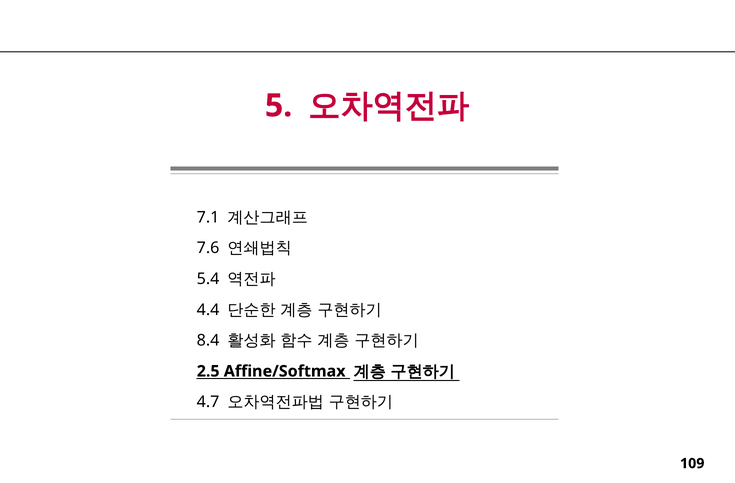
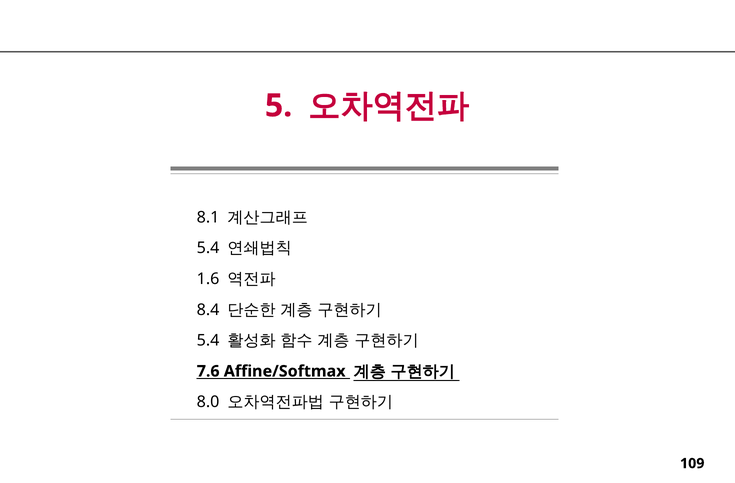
7.1: 7.1 -> 8.1 (208, 217)
7.6: 7.6 -> 5.4 (208, 248)
5.4: 5.4 -> 1.6 (208, 279)
4.4: 4.4 -> 8.4 (208, 310)
8.4: 8.4 -> 5.4 (208, 340)
2.5: 2.5 -> 7.6 (208, 371)
4.7: 4.7 -> 8.0 (208, 402)
